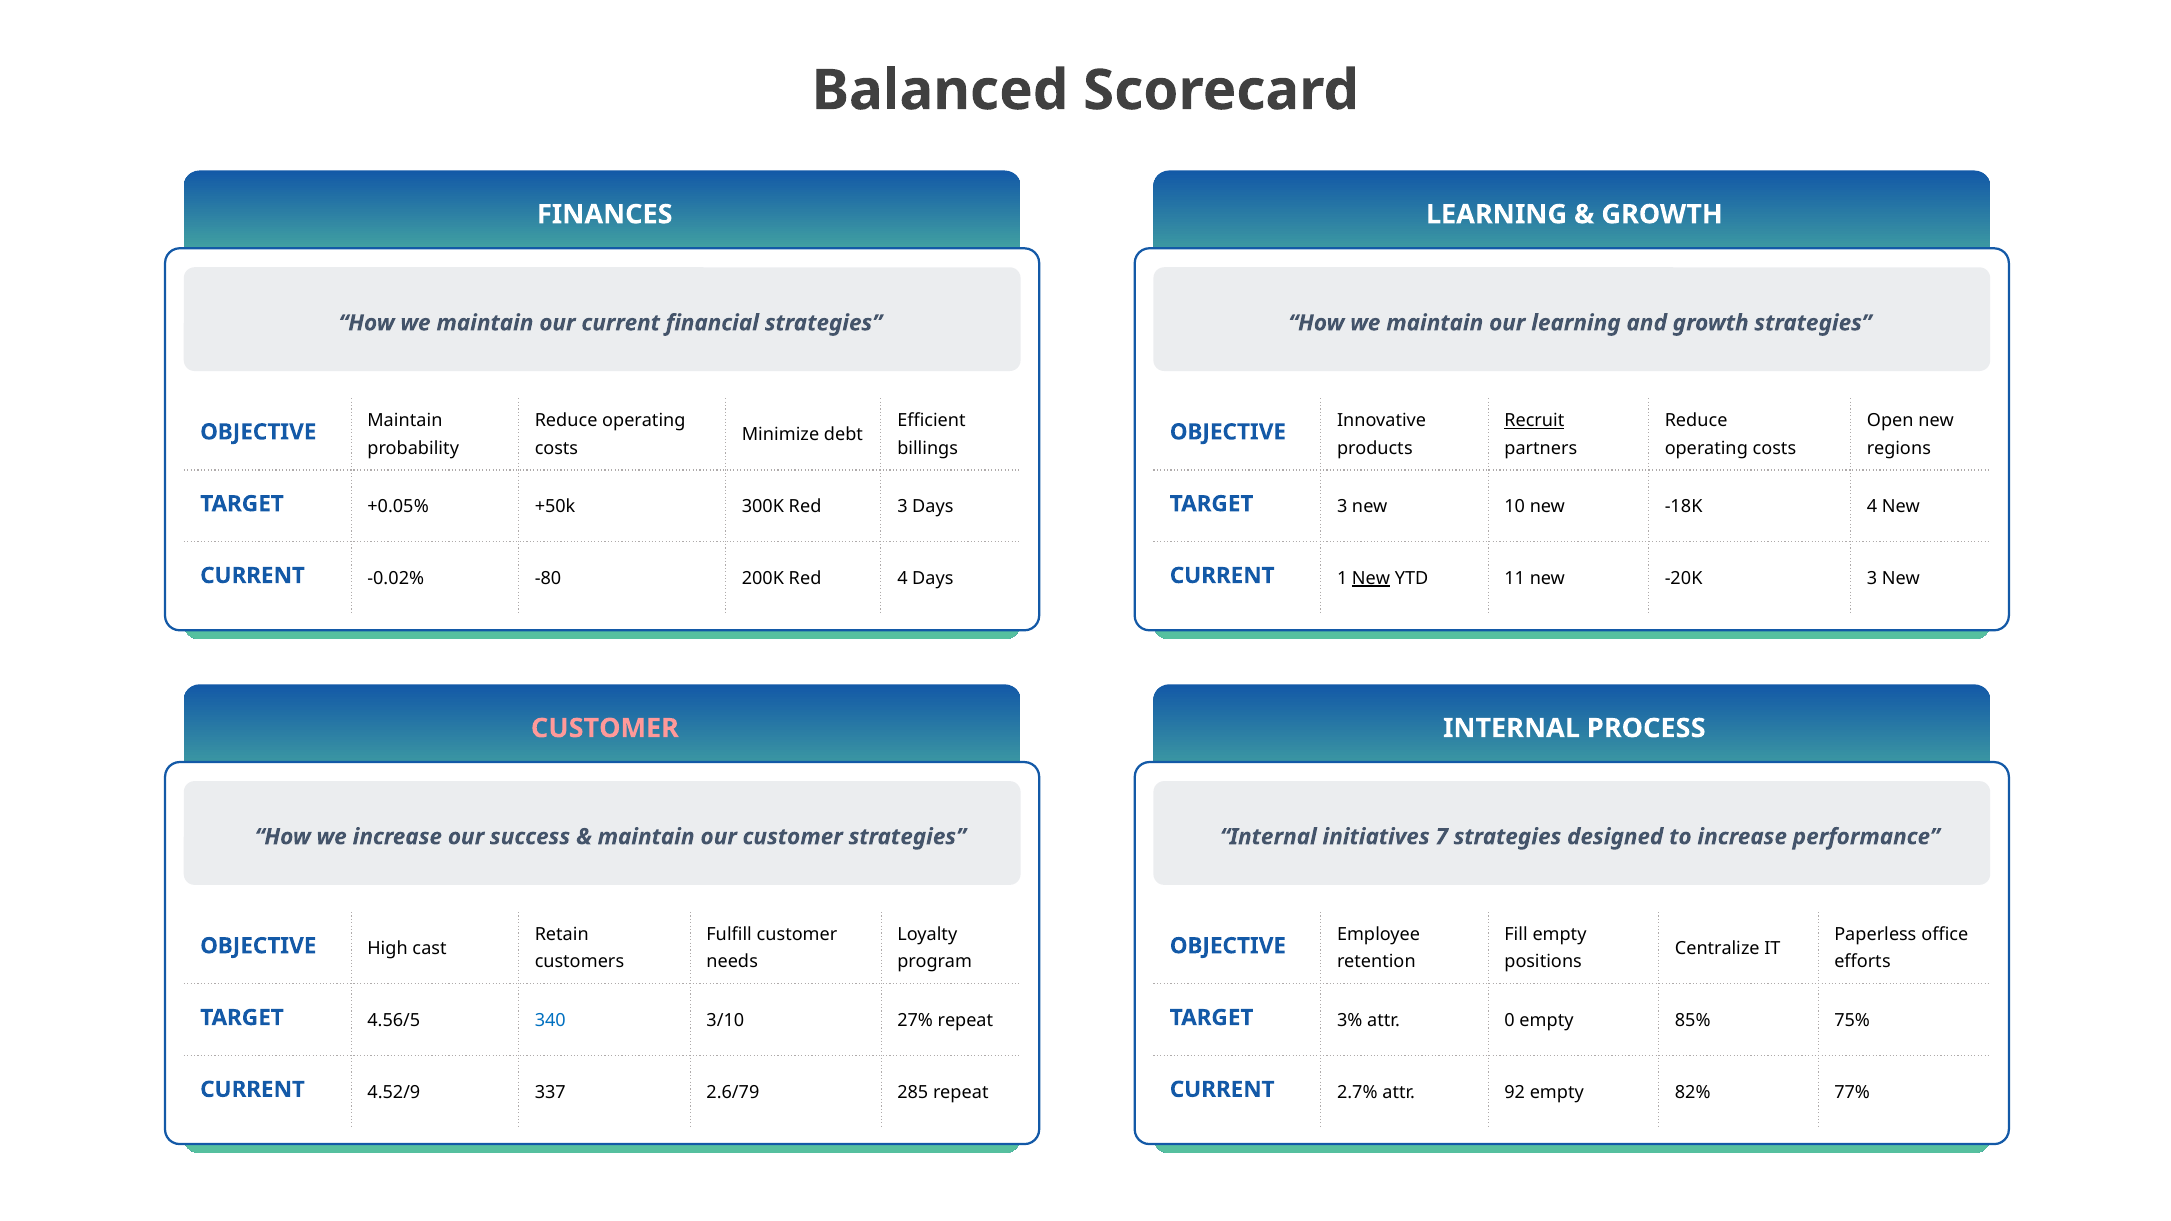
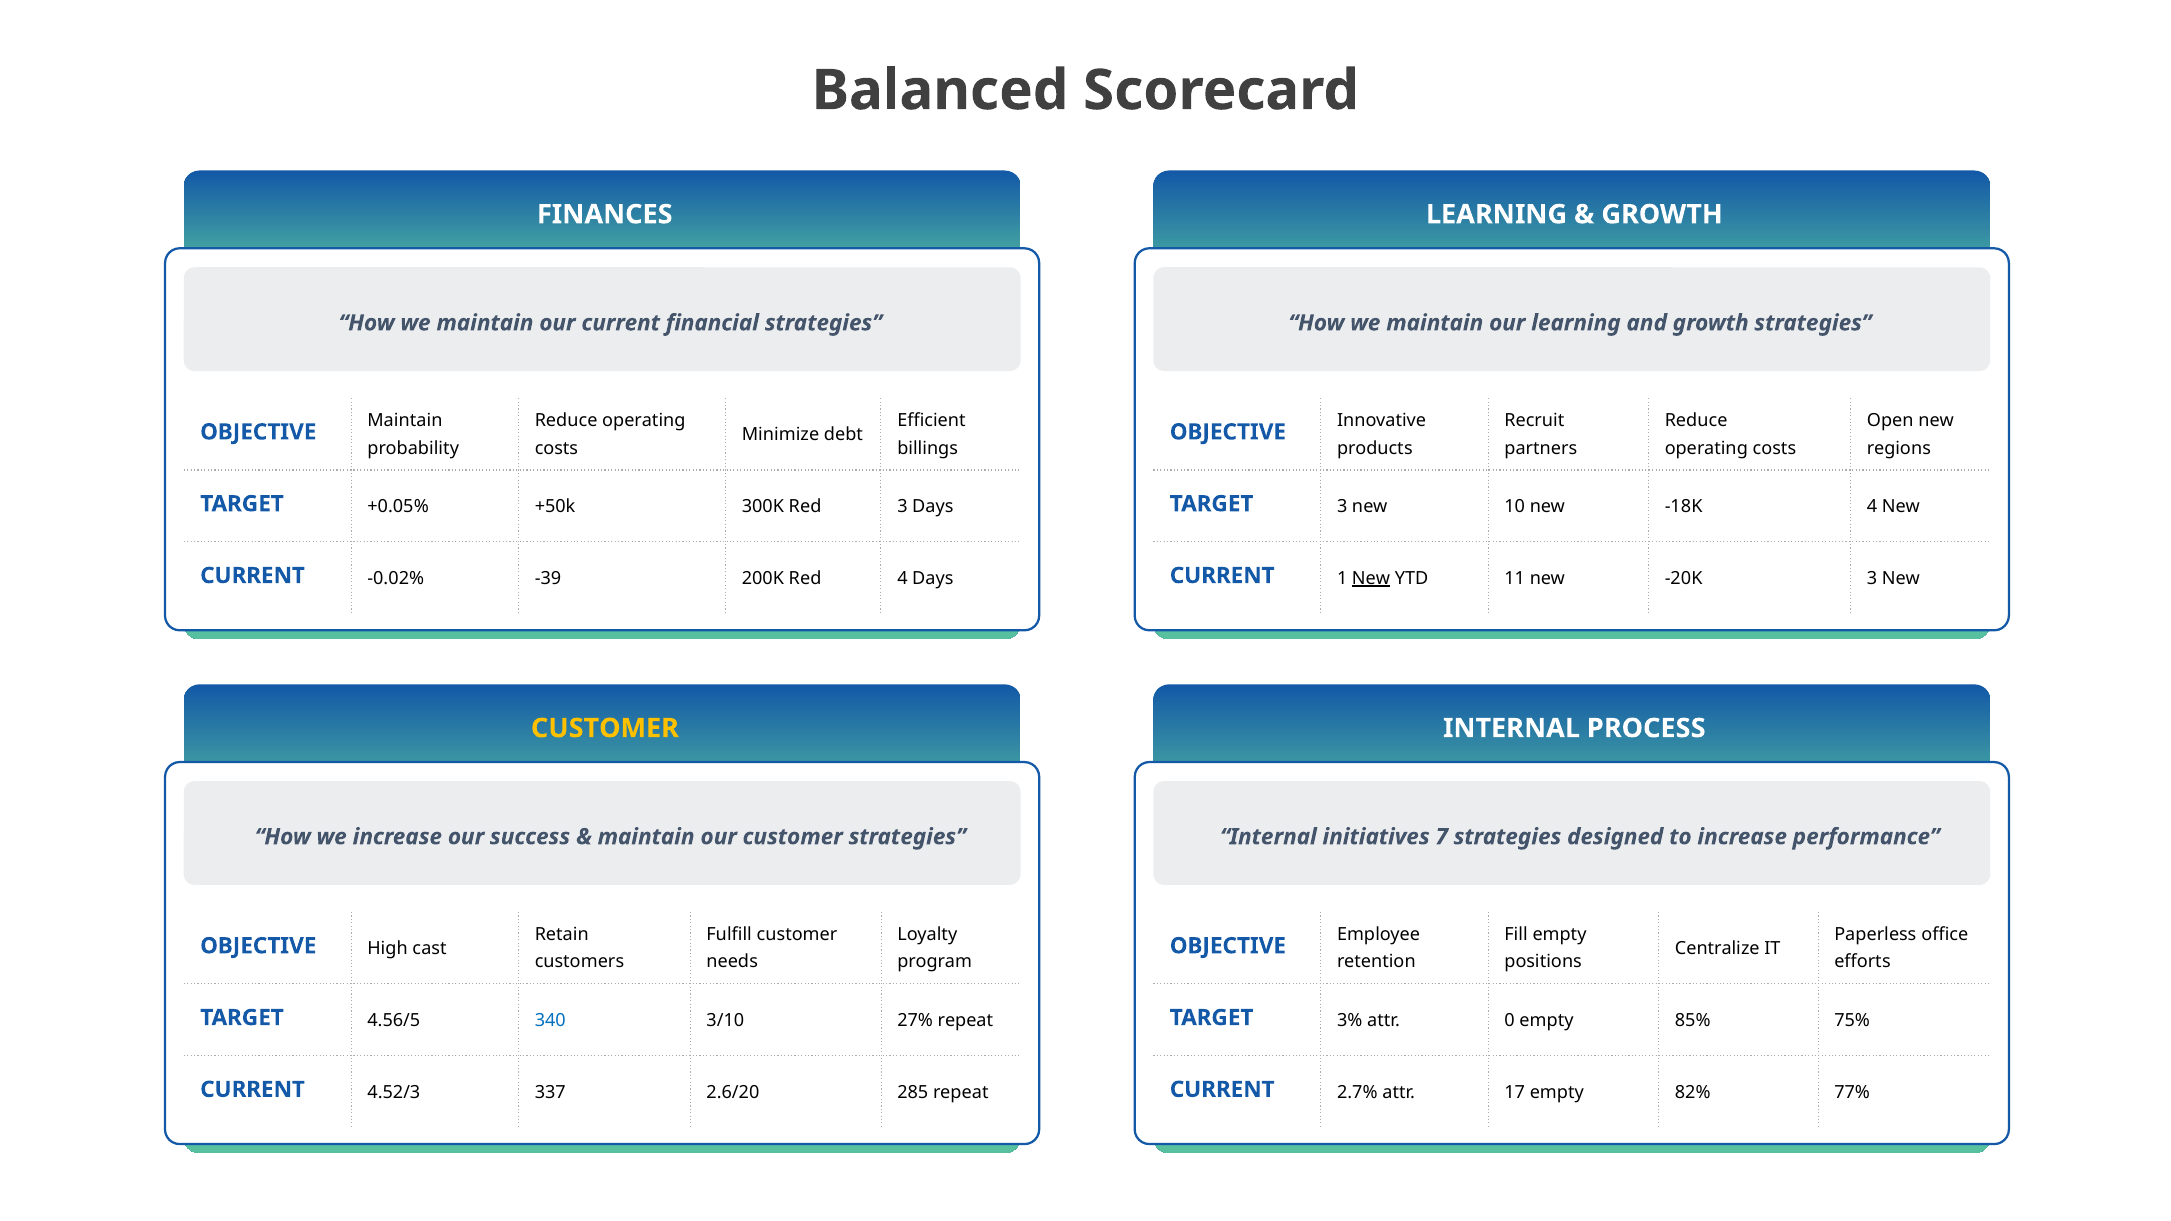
Recruit underline: present -> none (1534, 421)
-80: -80 -> -39 (548, 578)
CUSTOMER colour: pink -> yellow (605, 728)
4.52/9: 4.52/9 -> 4.52/3 (394, 1092)
2.6/79: 2.6/79 -> 2.6/20 (733, 1092)
92: 92 -> 17 (1515, 1092)
